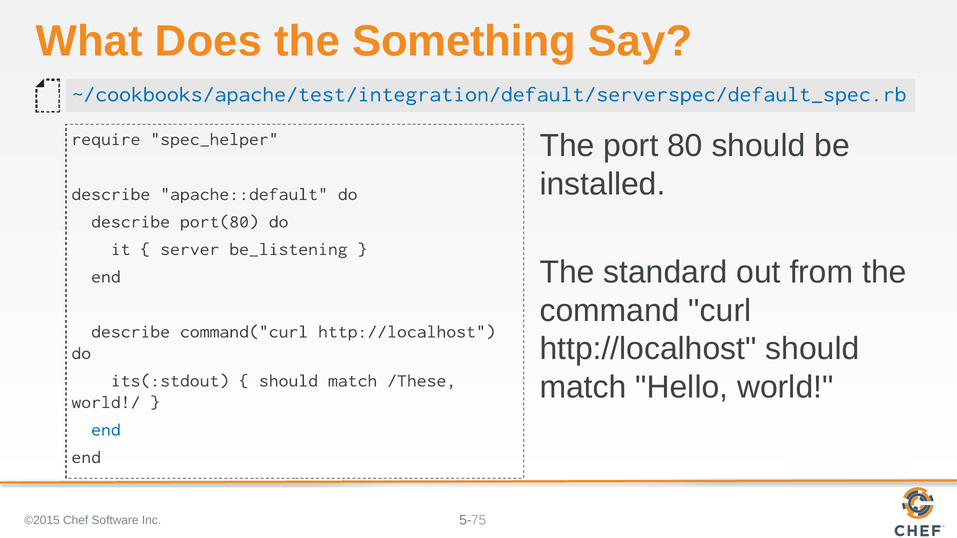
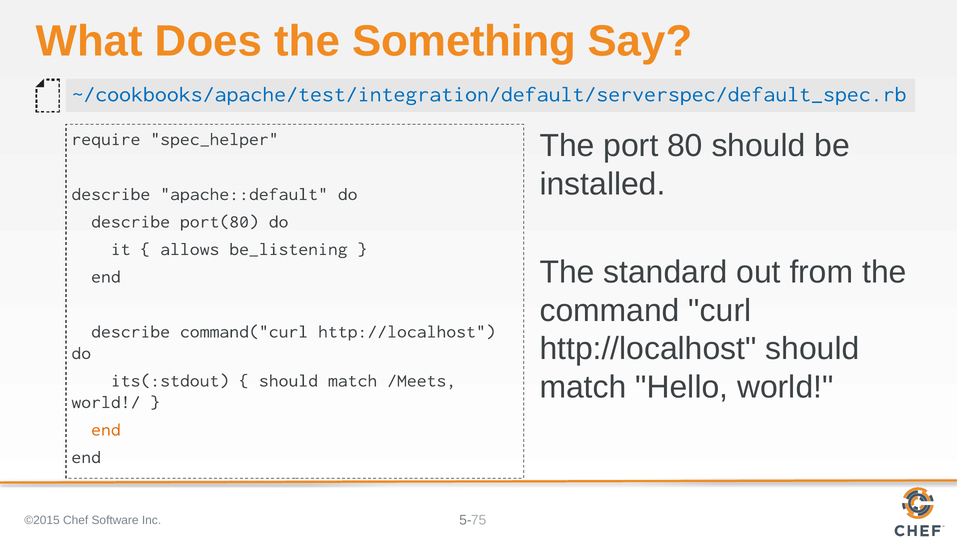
server: server -> allows (190, 249)
/These: /These -> /Meets (422, 381)
end colour: blue -> orange (106, 430)
